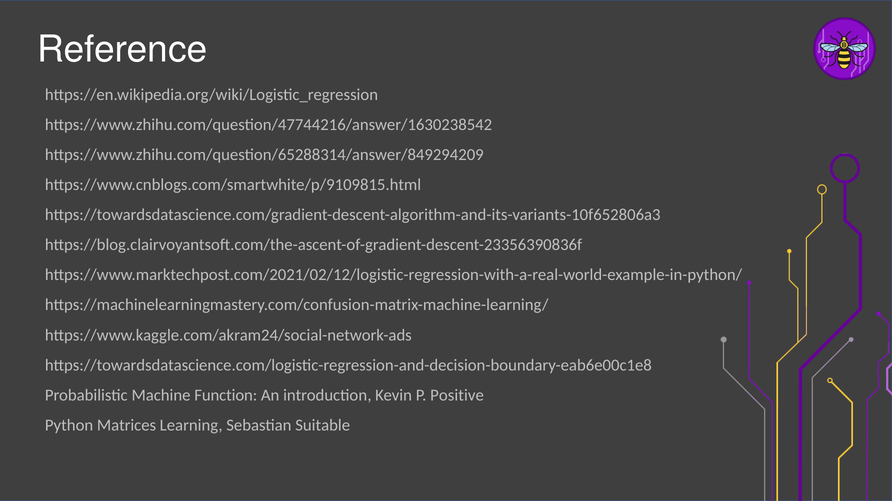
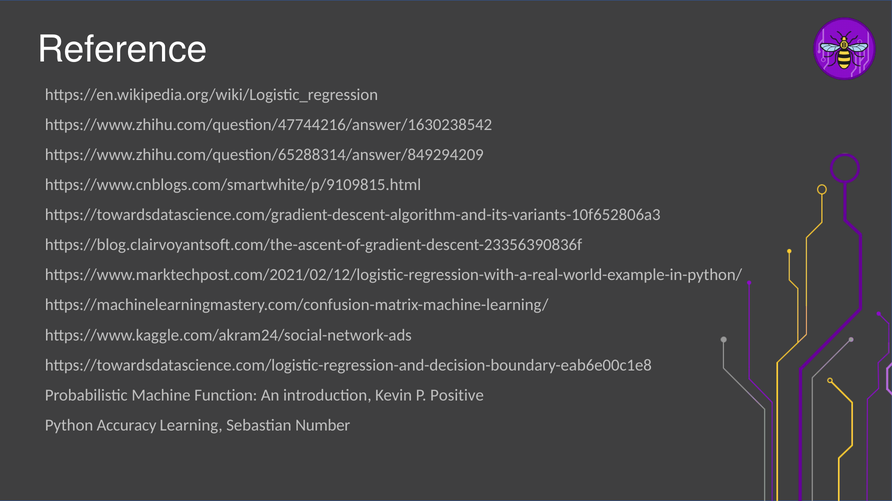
Matrices: Matrices -> Accuracy (127, 426)
Suitable: Suitable -> Number (323, 426)
